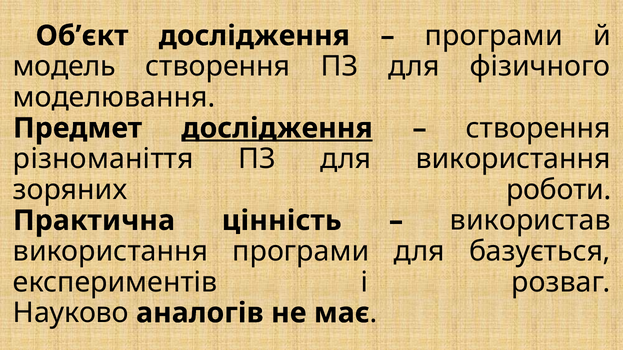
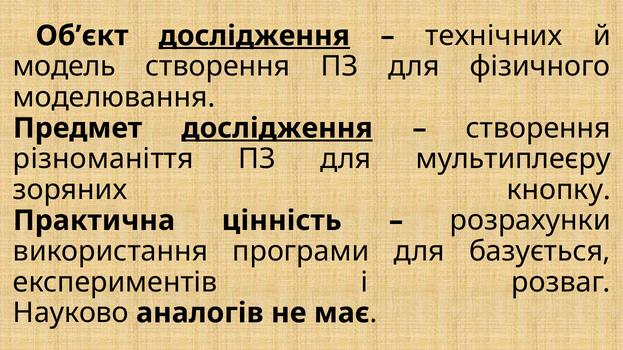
дослідження underline: none -> present (254, 36)
програми: програми -> технічних (494, 36)
для використання: використання -> мультиплеєру (513, 159)
роботи: роботи -> кнопку (559, 190)
використав: використав -> розрахунки (530, 221)
